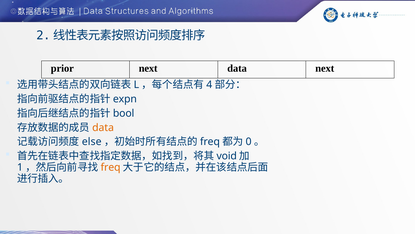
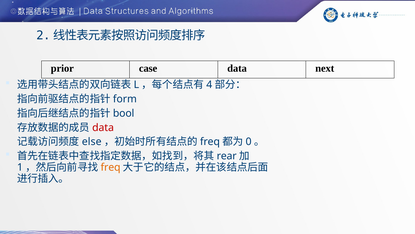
prior next: next -> case (148, 68)
expn: expn -> form (125, 99)
data colour: orange -> red (103, 127)
void: void -> rear (227, 156)
